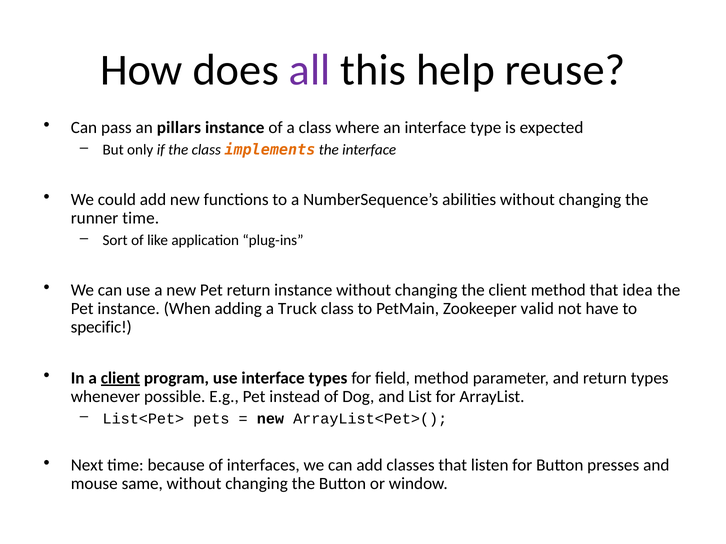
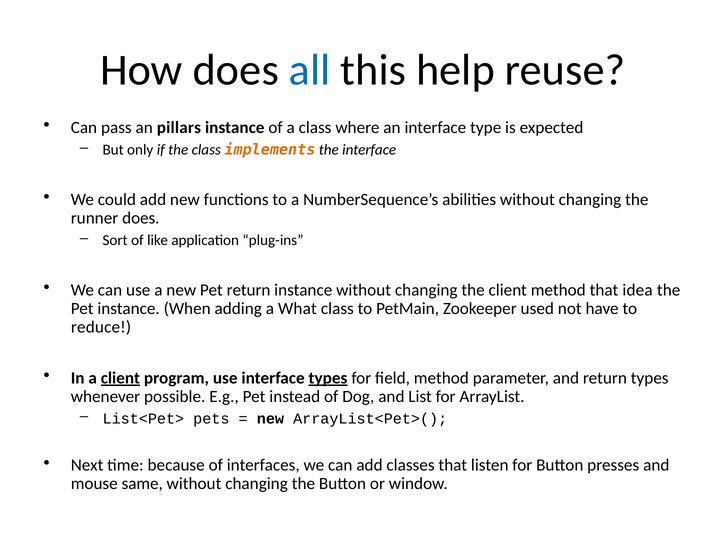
all colour: purple -> blue (310, 70)
runner time: time -> does (141, 218)
Truck: Truck -> What (297, 309)
valid: valid -> used (537, 309)
specific: specific -> reduce (101, 328)
types underline: none -> present (328, 378)
